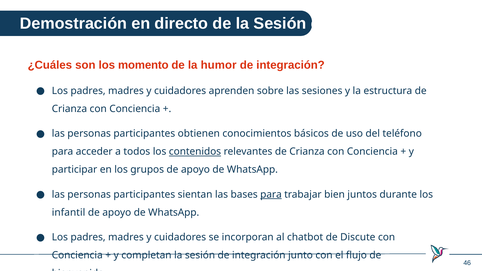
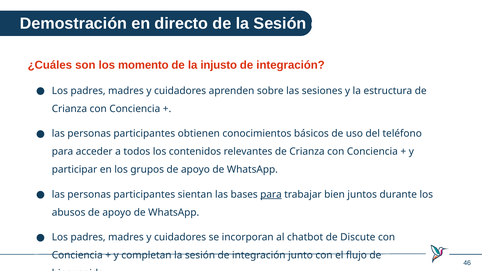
humor: humor -> injusto (219, 65)
contenidos underline: present -> none (195, 152)
infantil: infantil -> abusos (69, 213)
